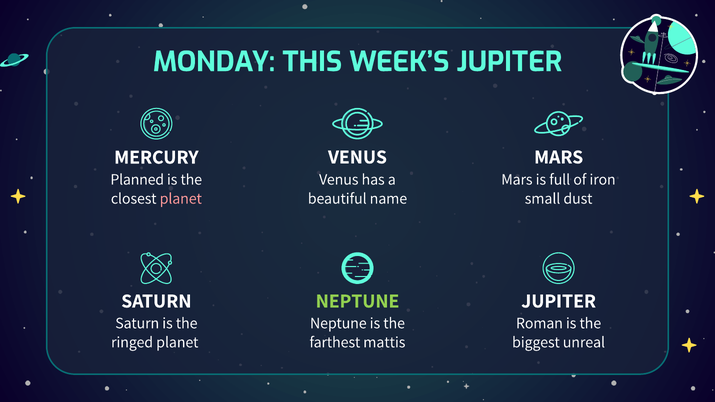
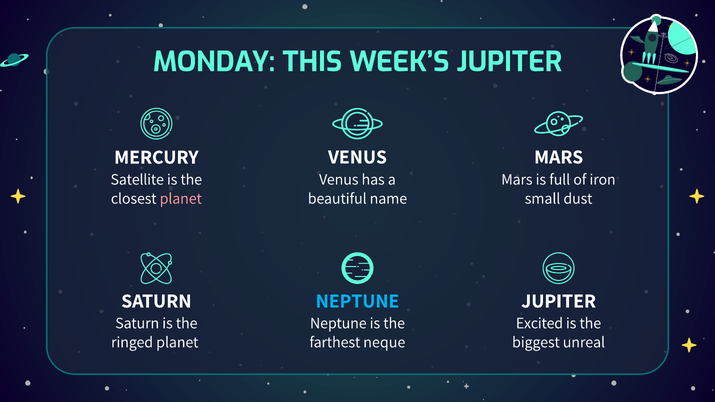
Planned: Planned -> Satellite (137, 179)
NEPTUNE colour: light green -> light blue (357, 301)
Roman: Roman -> Excited (539, 323)
mattis: mattis -> neque (384, 342)
